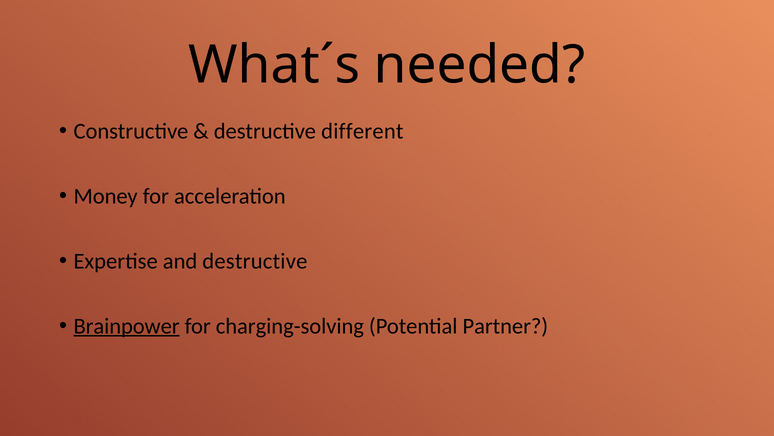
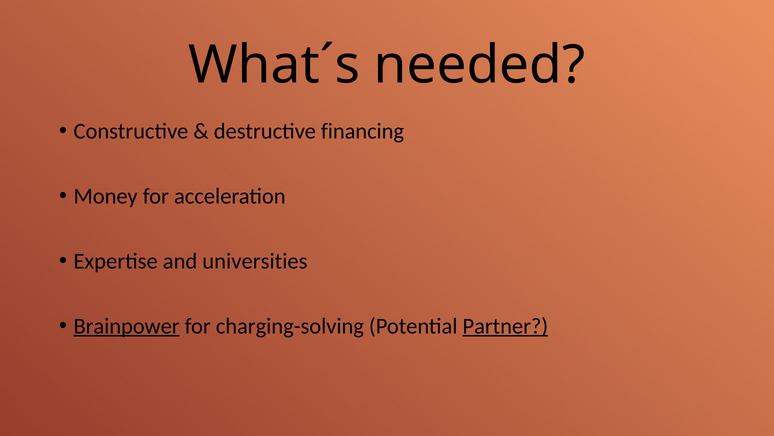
different: different -> financing (363, 131)
and destructive: destructive -> universities (255, 261)
Partner underline: none -> present (505, 326)
